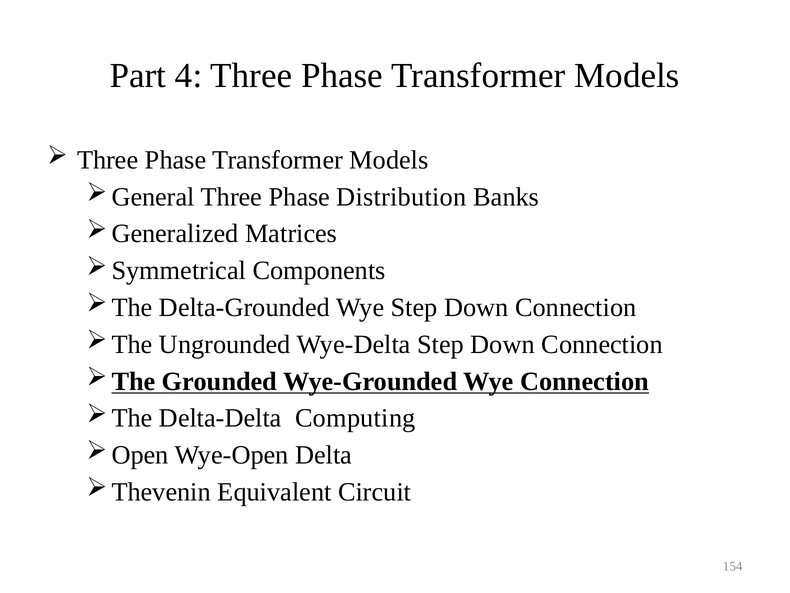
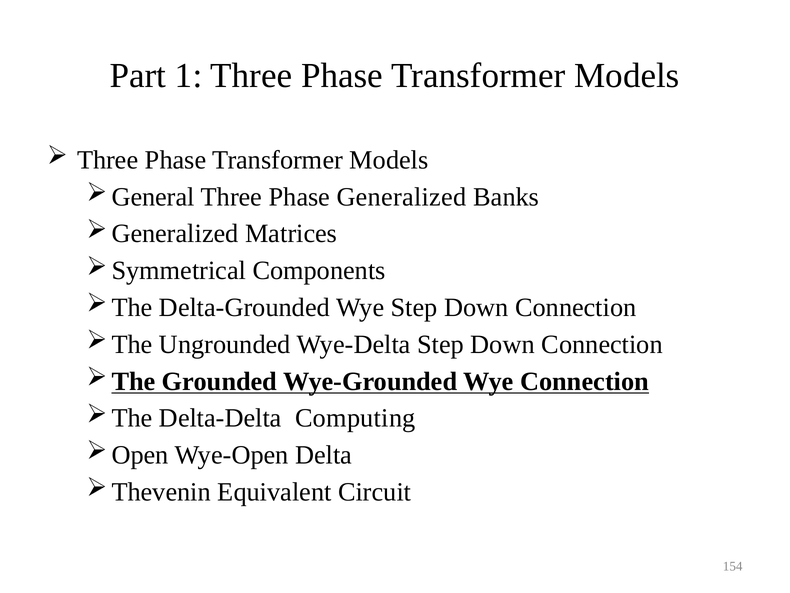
4: 4 -> 1 (189, 76)
Distribution: Distribution -> Generalized (401, 197)
